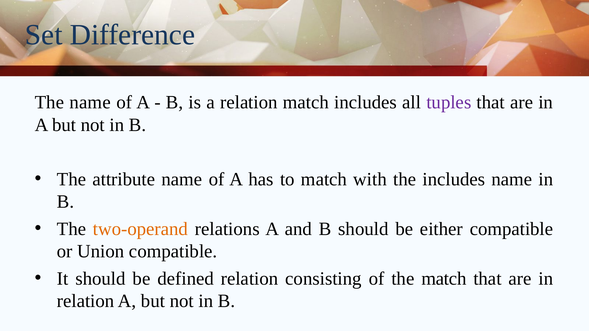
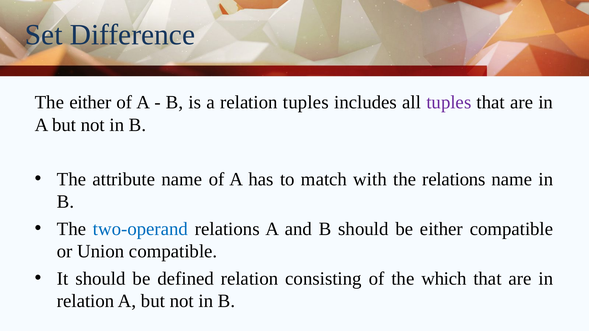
The name: name -> either (90, 103)
relation match: match -> tuples (306, 103)
the includes: includes -> relations (454, 179)
two-operand colour: orange -> blue (141, 229)
the match: match -> which (444, 279)
